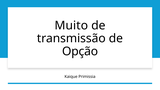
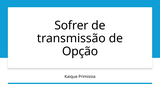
Muito: Muito -> Sofrer (71, 25)
